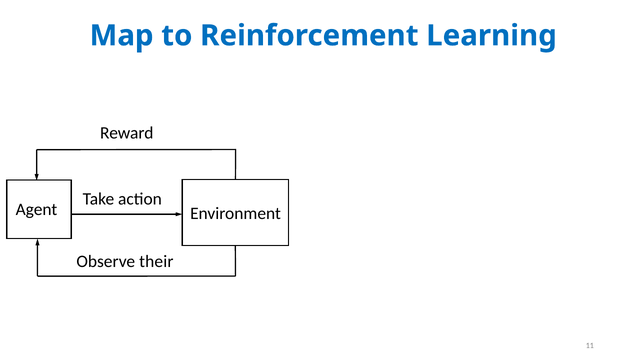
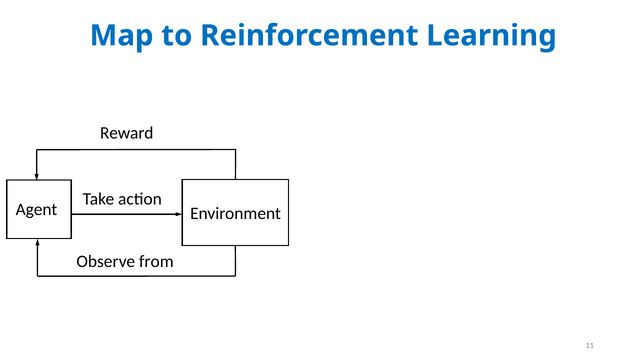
their: their -> from (156, 261)
